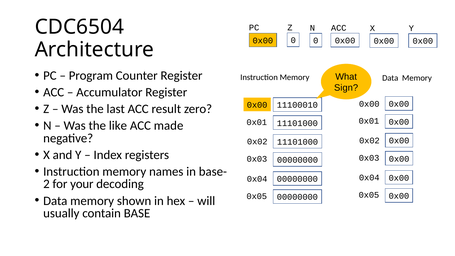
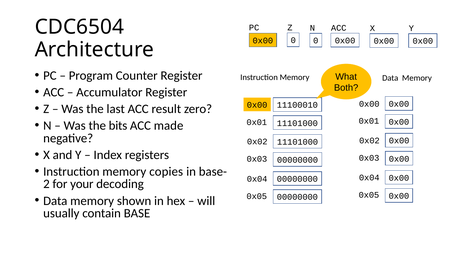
Sign: Sign -> Both (346, 88)
like: like -> bits (118, 126)
names: names -> copies (166, 172)
